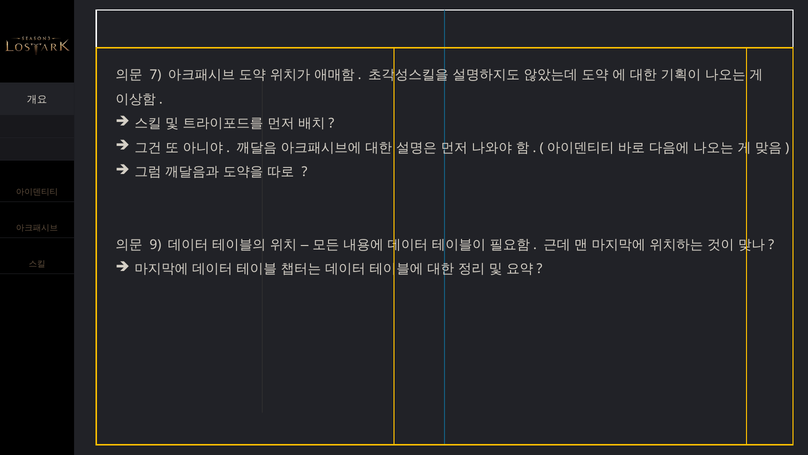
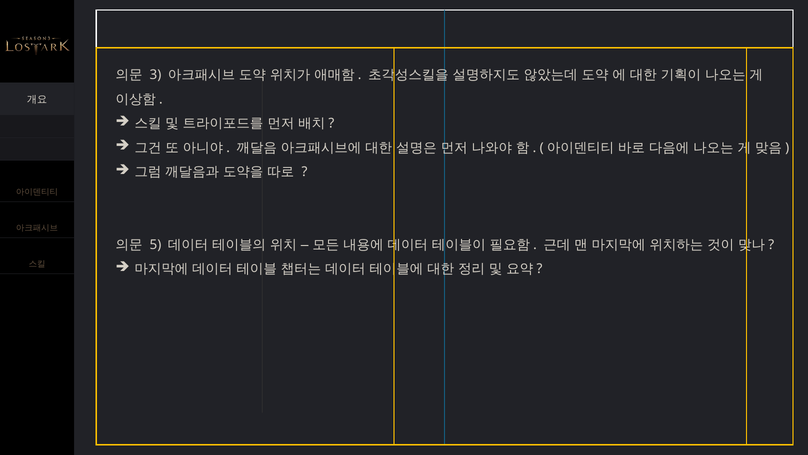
7: 7 -> 3 (155, 75)
9: 9 -> 5 (155, 244)
